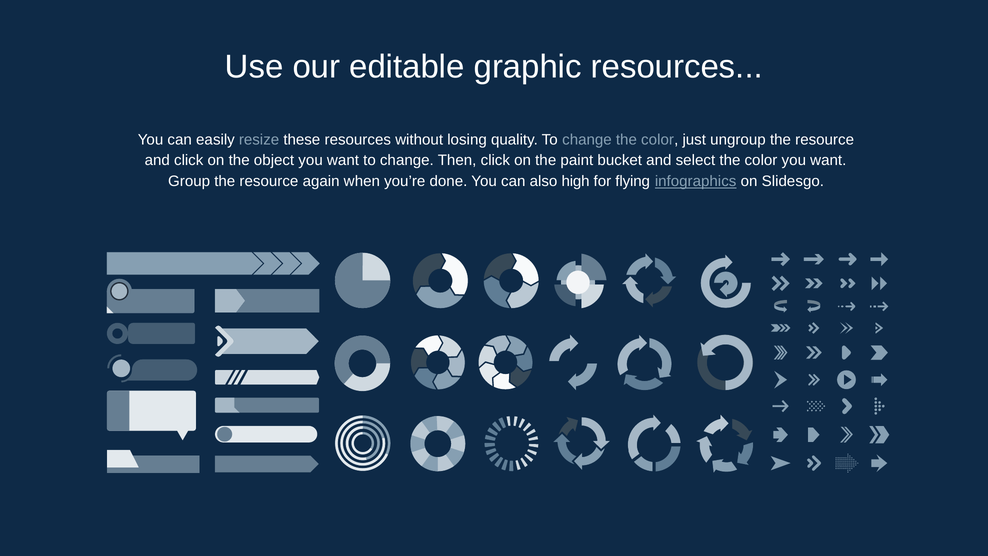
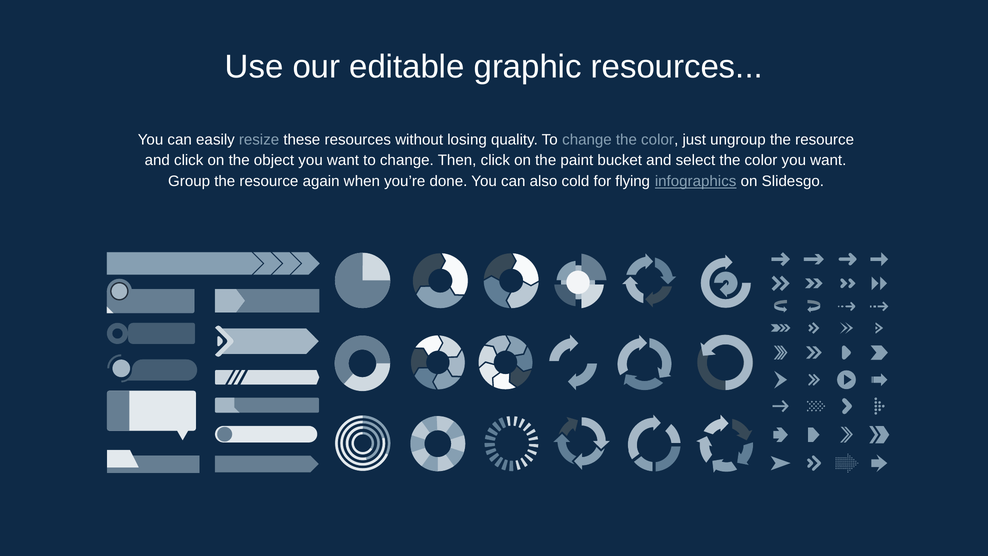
high: high -> cold (575, 181)
